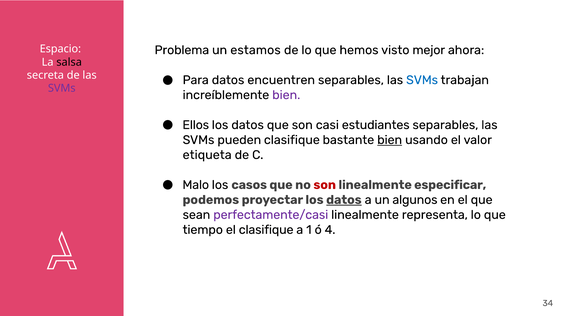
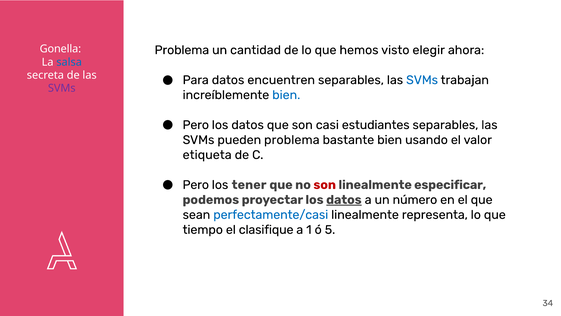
Espacio: Espacio -> Gonella (60, 49)
estamos: estamos -> cantidad (256, 50)
mejor: mejor -> elegir (429, 50)
salsa colour: black -> blue (69, 62)
bien colour: purple -> blue (286, 95)
Ellos: Ellos -> Pero (196, 125)
pueden clasifique: clasifique -> problema (292, 140)
bien underline: present -> none (390, 140)
Malo: Malo -> Pero (196, 185)
casos: casos -> tener (249, 185)
algunos: algunos -> número (415, 200)
perfectamente/casi colour: purple -> blue (271, 214)
4: 4 -> 5 (330, 229)
